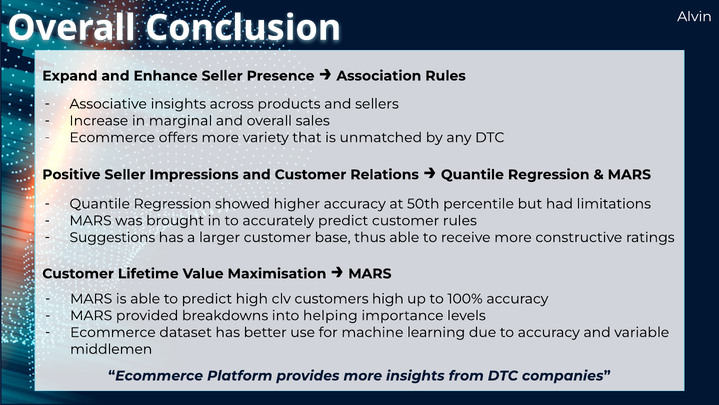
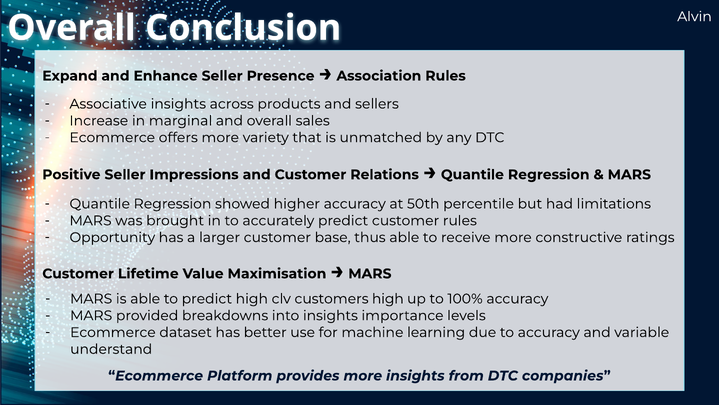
Suggestions: Suggestions -> Opportunity (112, 237)
into helping: helping -> insights (330, 315)
middlemen: middlemen -> understand (111, 349)
